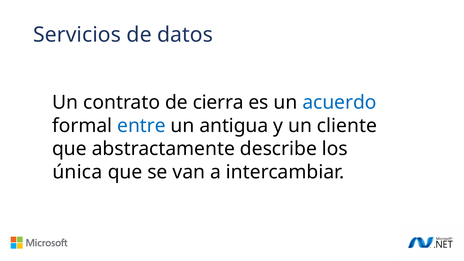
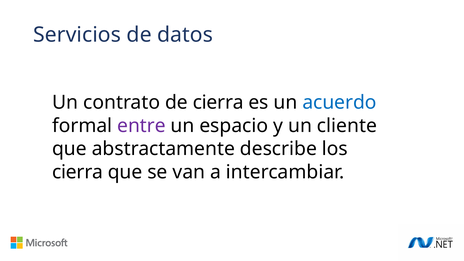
entre colour: blue -> purple (141, 126)
antigua: antigua -> espacio (234, 126)
única: única -> cierra (78, 172)
